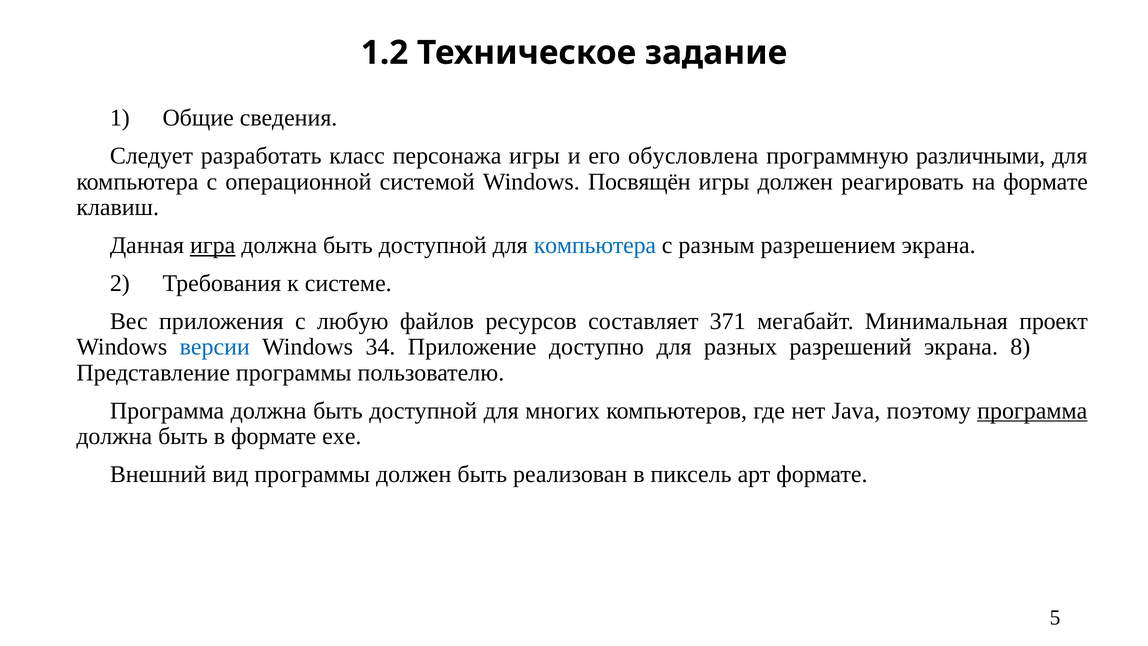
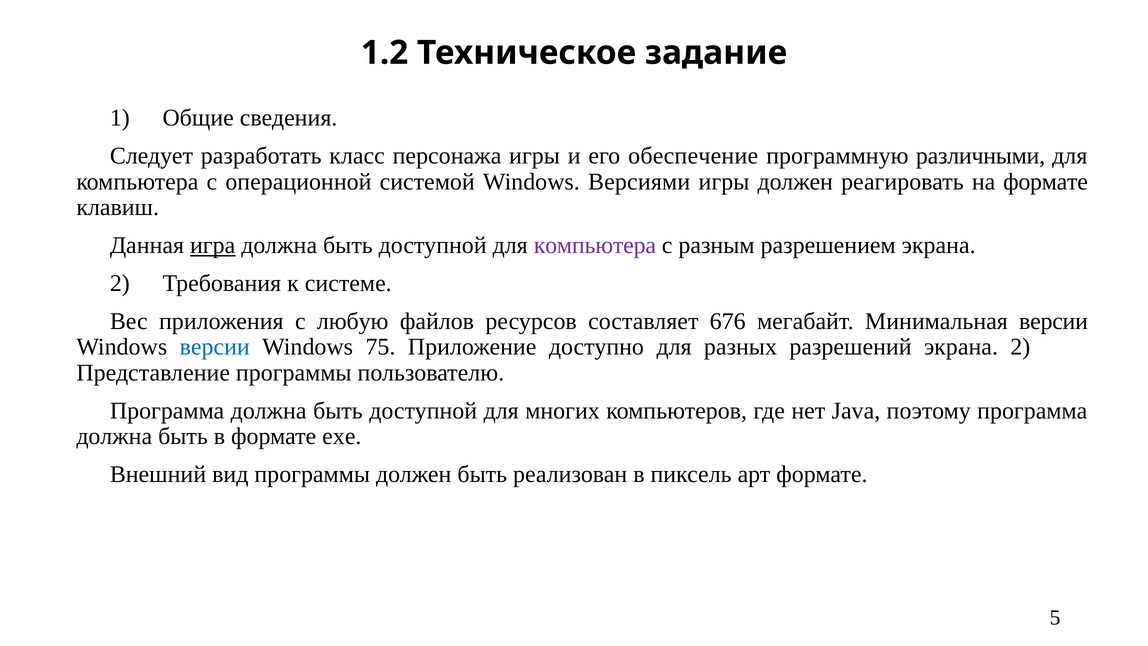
обусловлена: обусловлена -> обеспечение (693, 156)
Посвящён: Посвящён -> Версиями (639, 182)
компьютера colour: blue -> purple (595, 245)
371: 371 -> 676 (728, 321)
Минимальная проект: проект -> версии (1054, 321)
34: 34 -> 75 (380, 347)
разрешений экрана 8: 8 -> 2 (1020, 347)
программа underline: present -> none (1032, 411)
